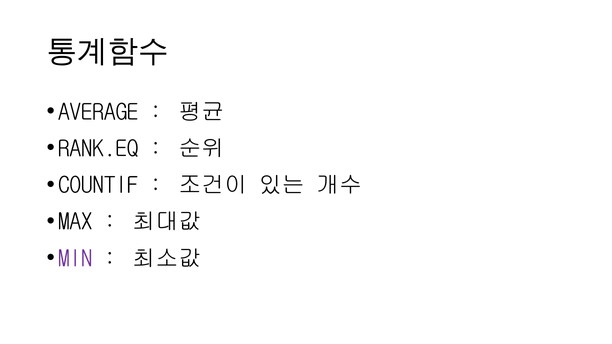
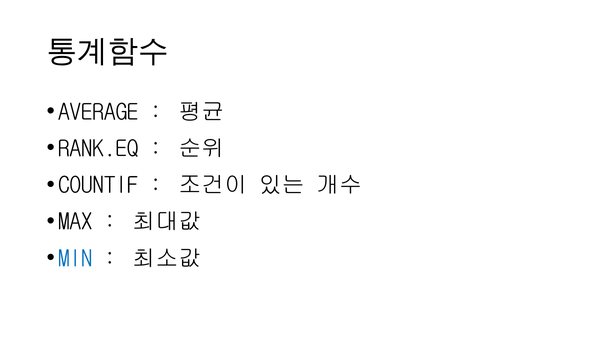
MIN colour: purple -> blue (75, 259)
